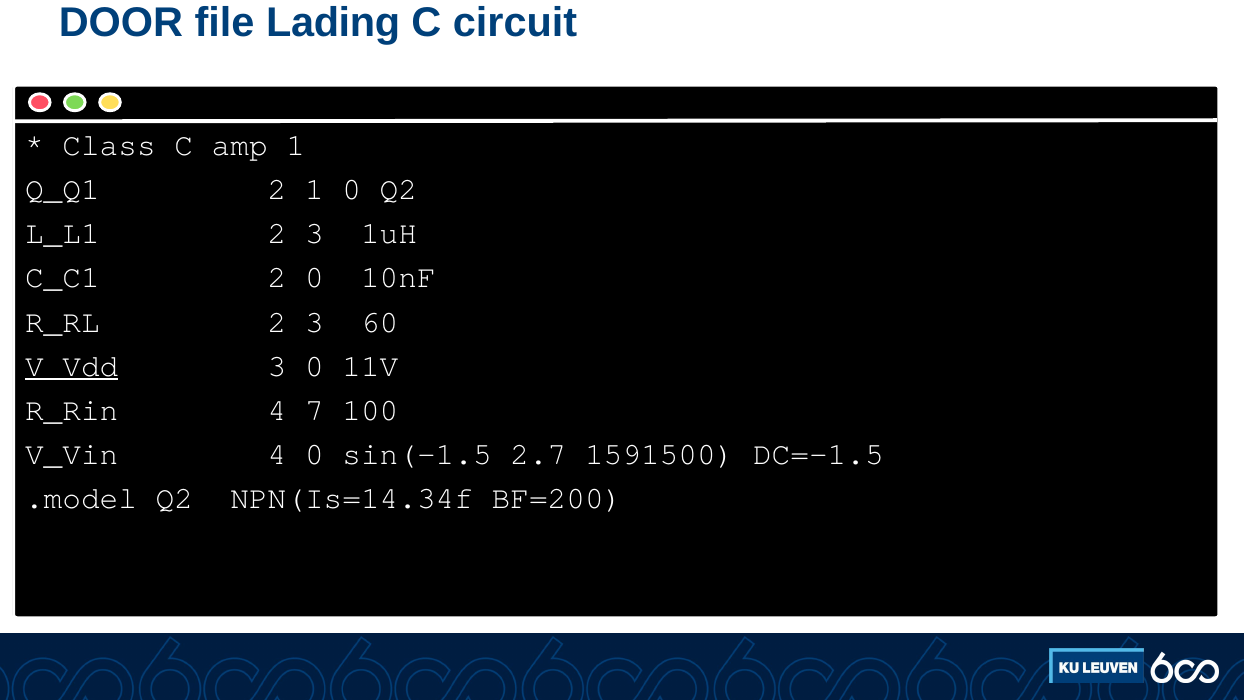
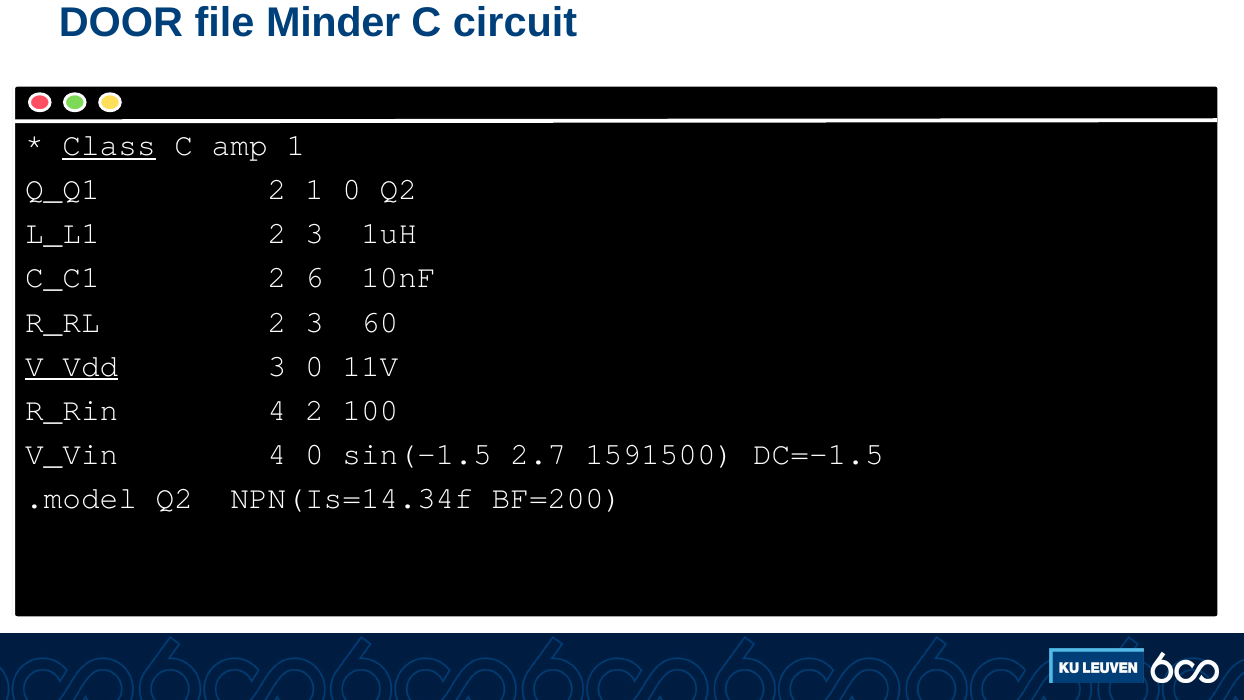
Lading: Lading -> Minder (333, 23)
Class underline: none -> present (109, 145)
2 0: 0 -> 6 (314, 278)
4 7: 7 -> 2 (314, 410)
